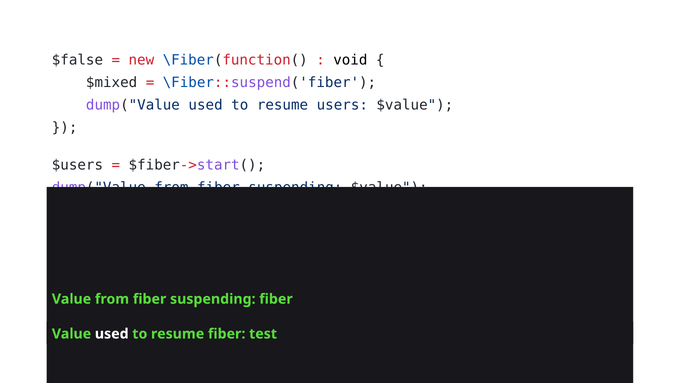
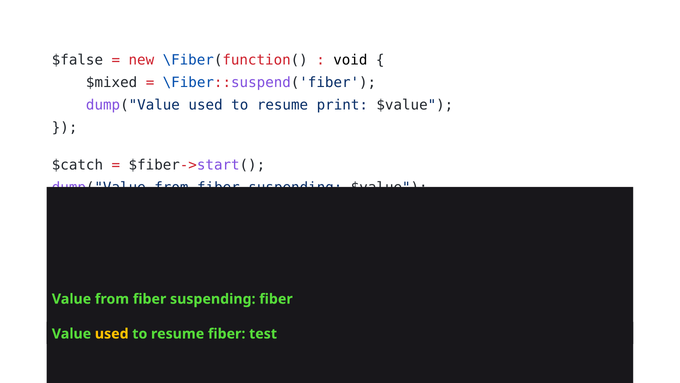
users: users -> print (342, 105)
$users: $users -> $catch (77, 165)
used colour: white -> yellow (112, 333)
